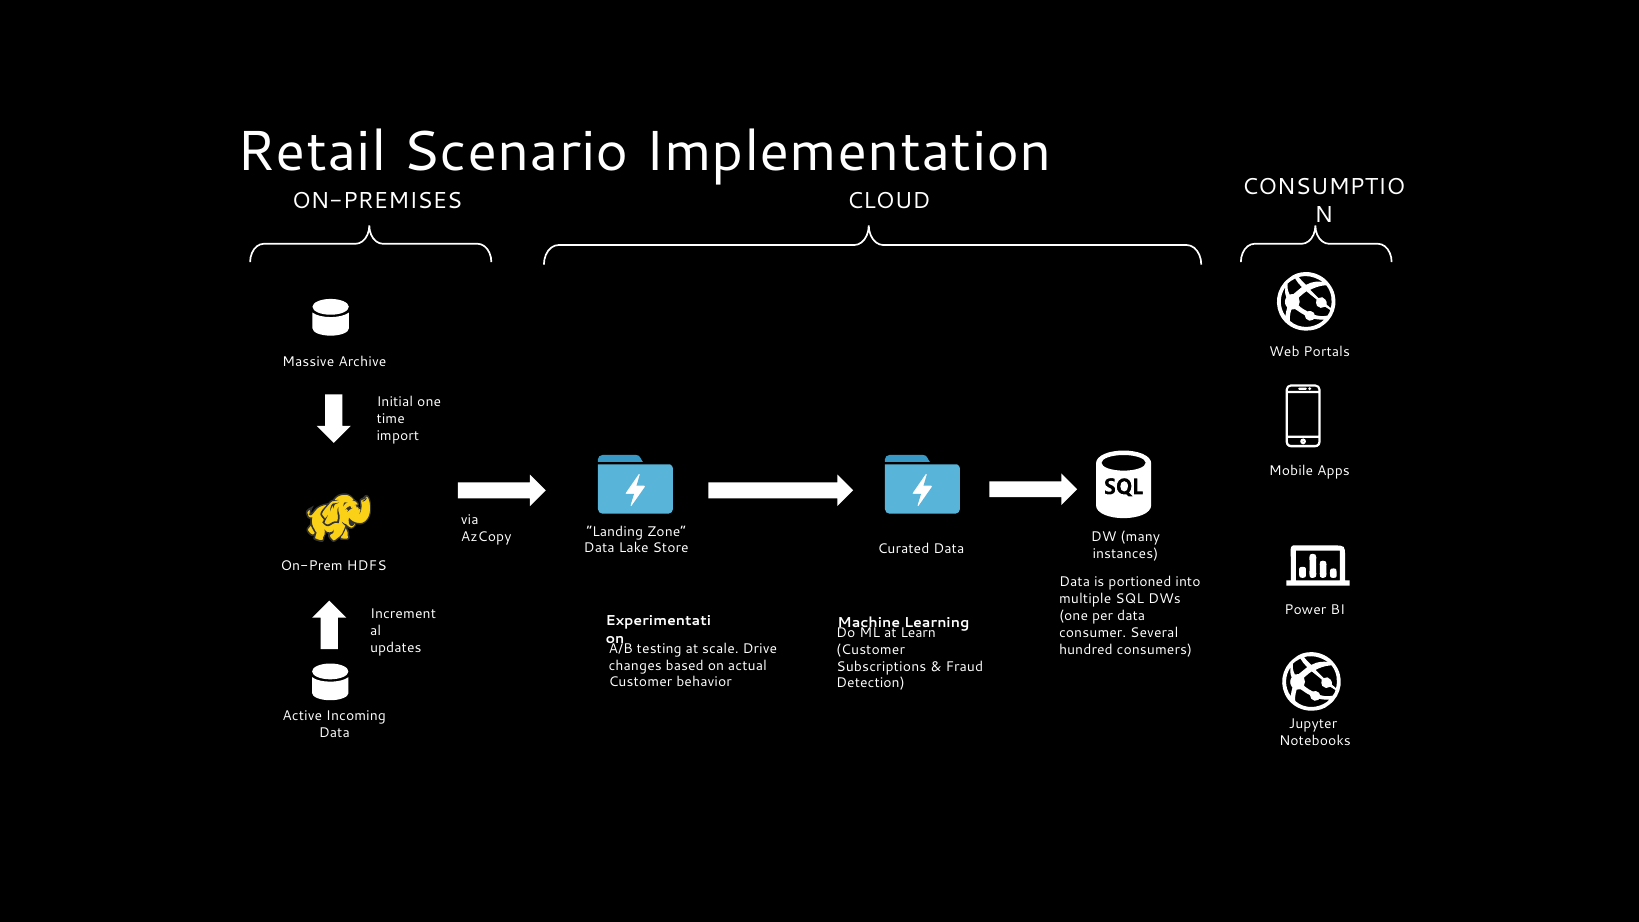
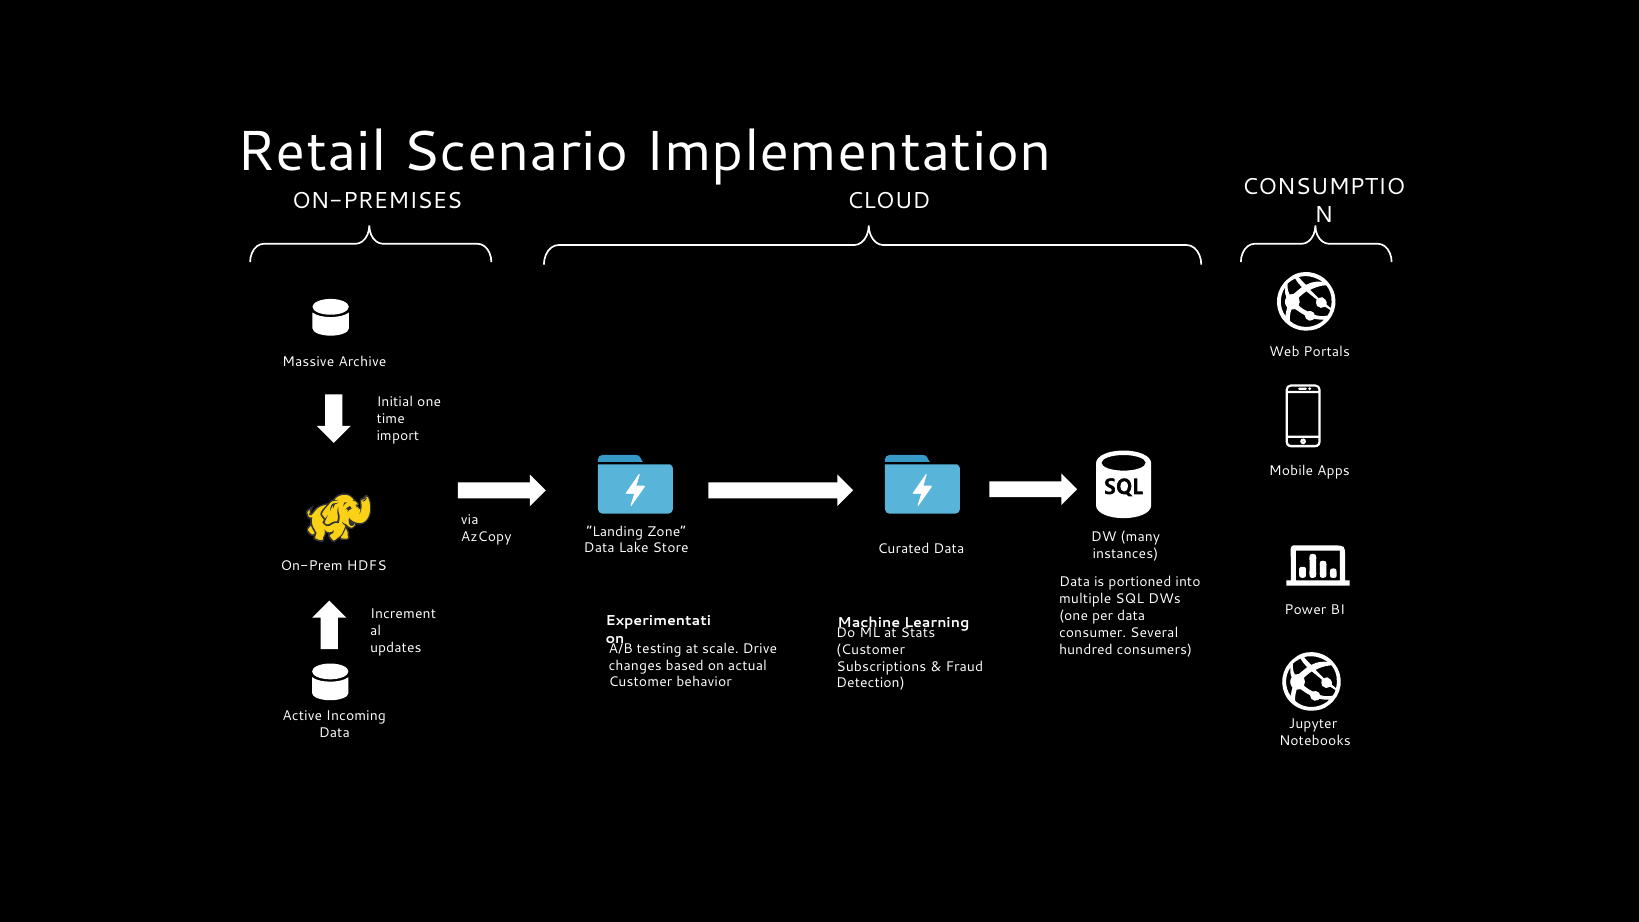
Learn: Learn -> Stats (918, 633)
